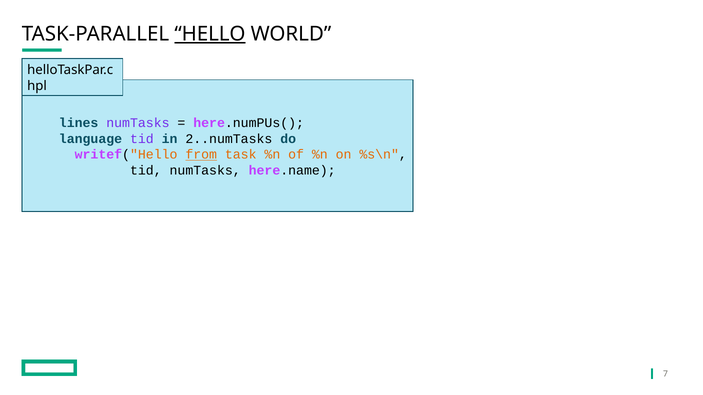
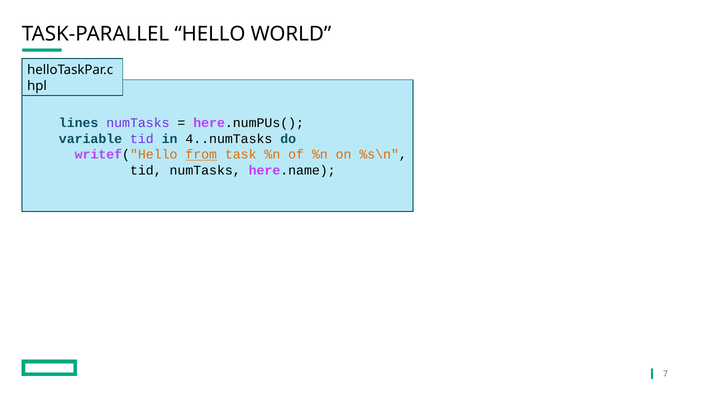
HELLO underline: present -> none (210, 34)
language: language -> variable (90, 139)
2..numTasks: 2..numTasks -> 4..numTasks (229, 139)
